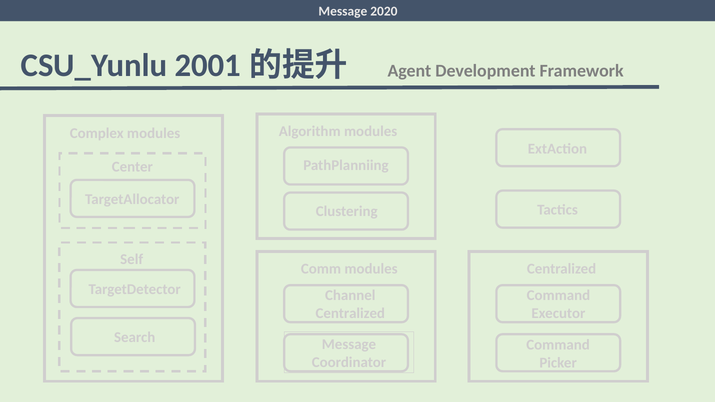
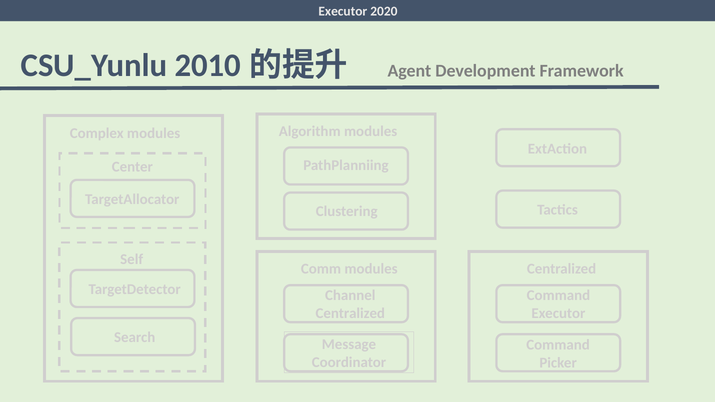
Message: Message -> Executor (343, 12)
2001: 2001 -> 2010 (208, 66)
